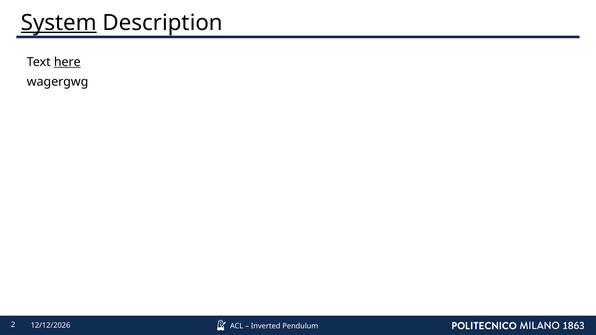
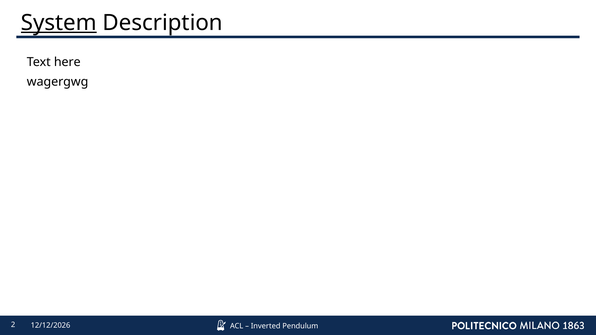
here underline: present -> none (67, 62)
